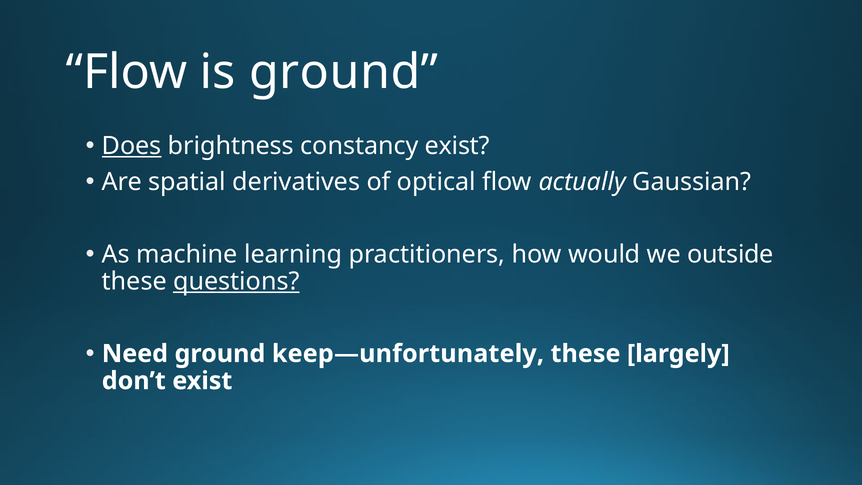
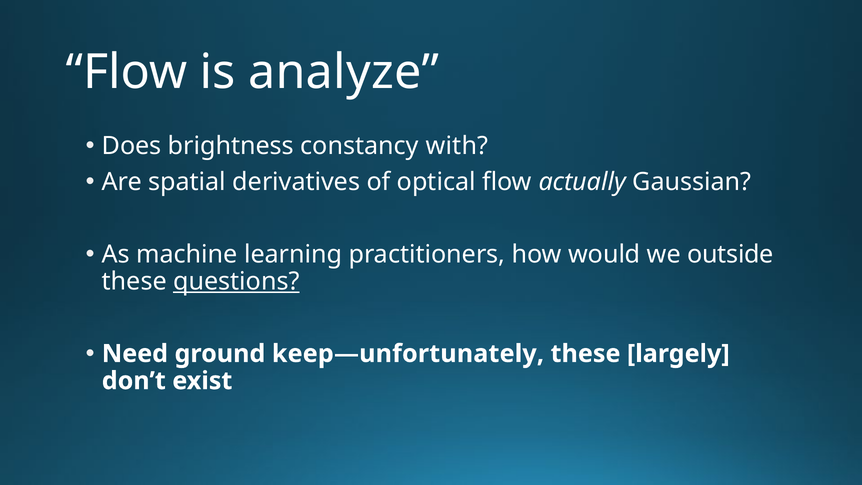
is ground: ground -> analyze (344, 72)
Does underline: present -> none (132, 146)
constancy exist: exist -> with (457, 146)
